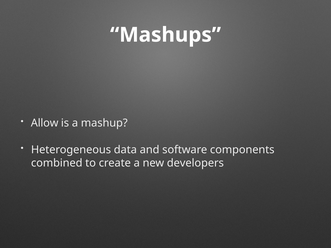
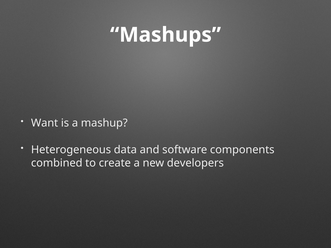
Allow: Allow -> Want (45, 123)
